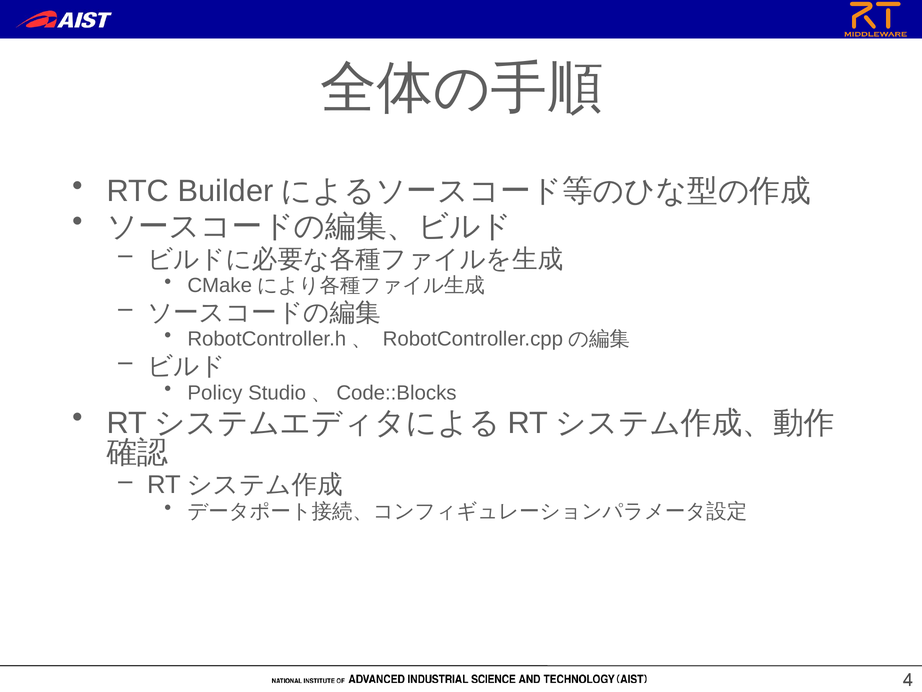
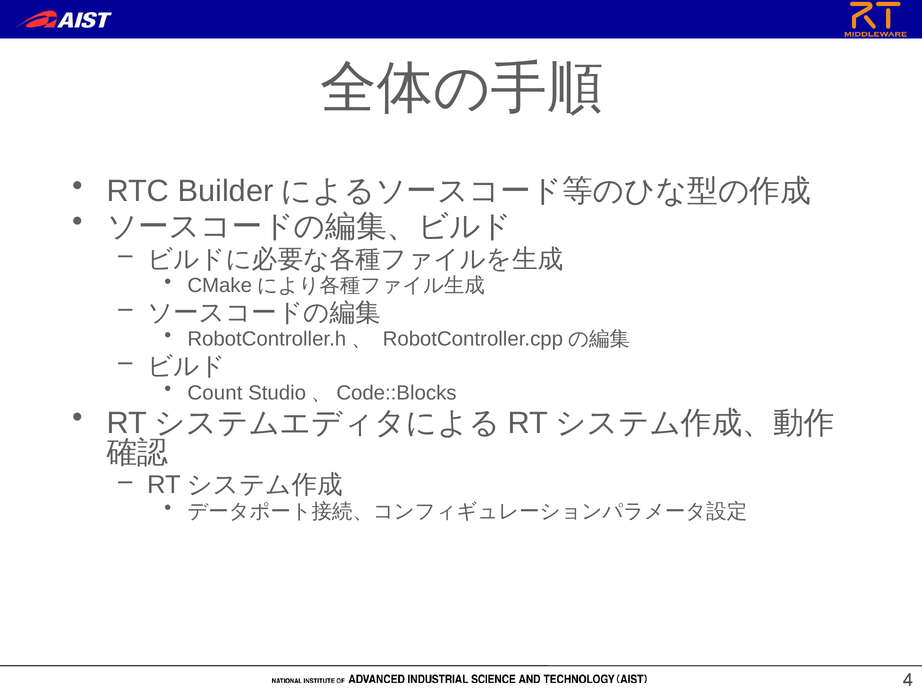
Policy: Policy -> Count (215, 392)
